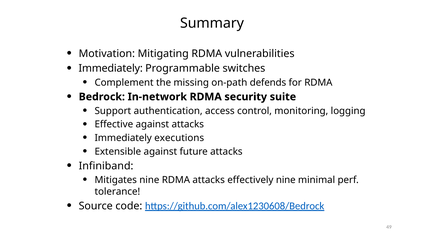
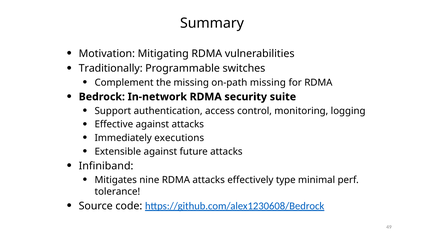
Immediately: Immediately -> Traditionally (111, 69)
on-path defends: defends -> missing (268, 83)
effectively nine: nine -> type (286, 180)
